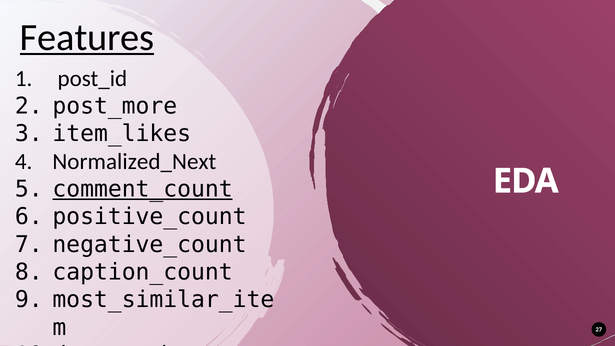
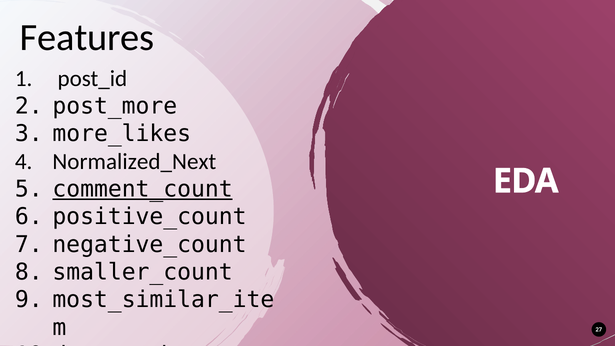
Features underline: present -> none (87, 37)
item_likes: item_likes -> more_likes (122, 134)
caption_count: caption_count -> smaller_count (143, 272)
